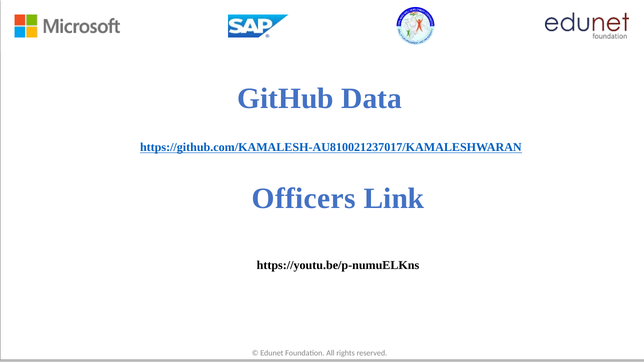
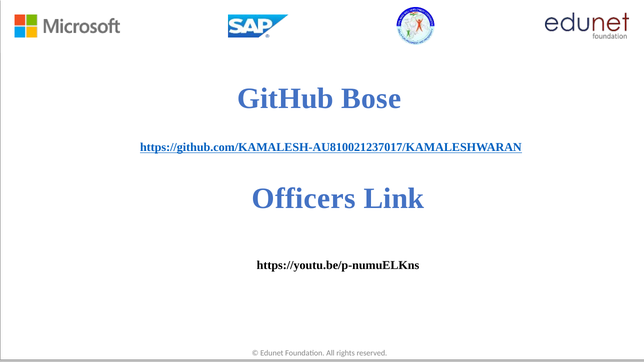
Data: Data -> Bose (371, 99)
